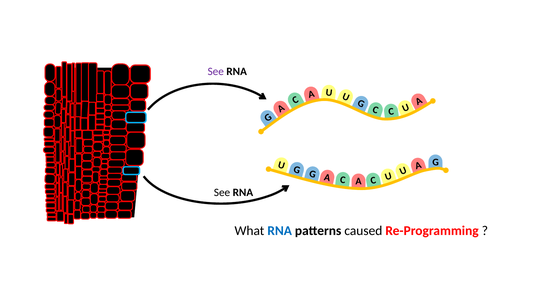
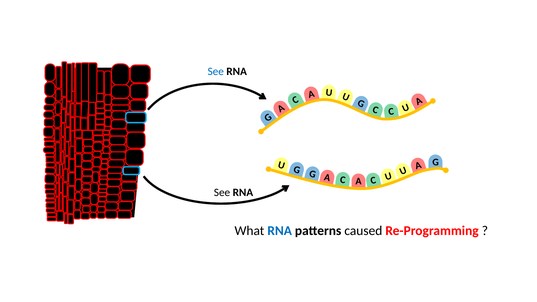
See colour: purple -> blue (216, 71)
